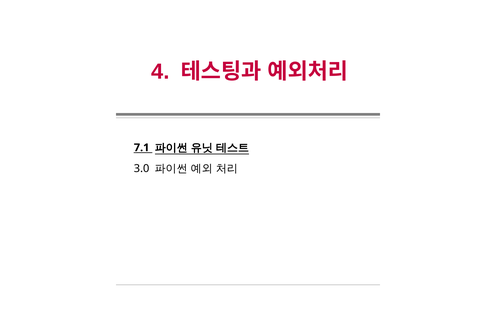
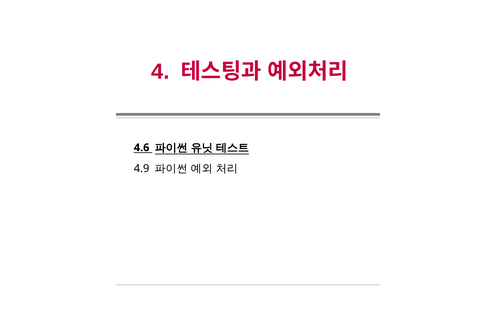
7.1: 7.1 -> 4.6 (142, 148)
3.0: 3.0 -> 4.9 (142, 169)
